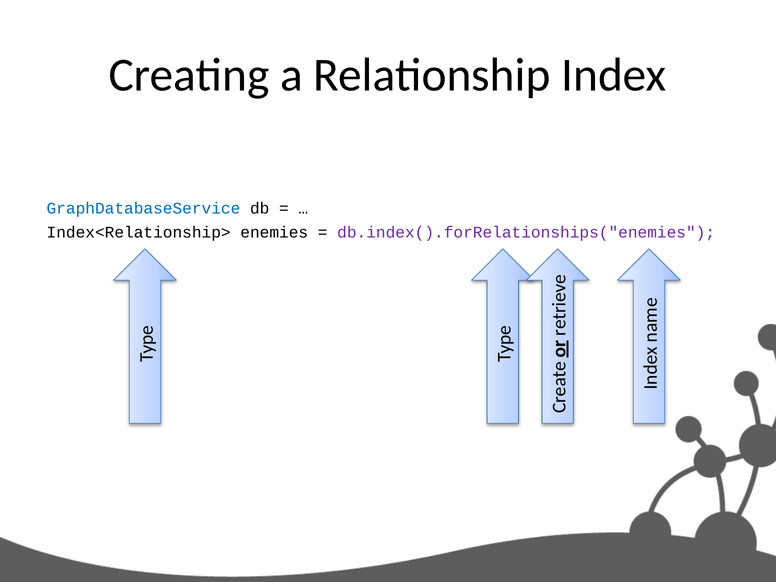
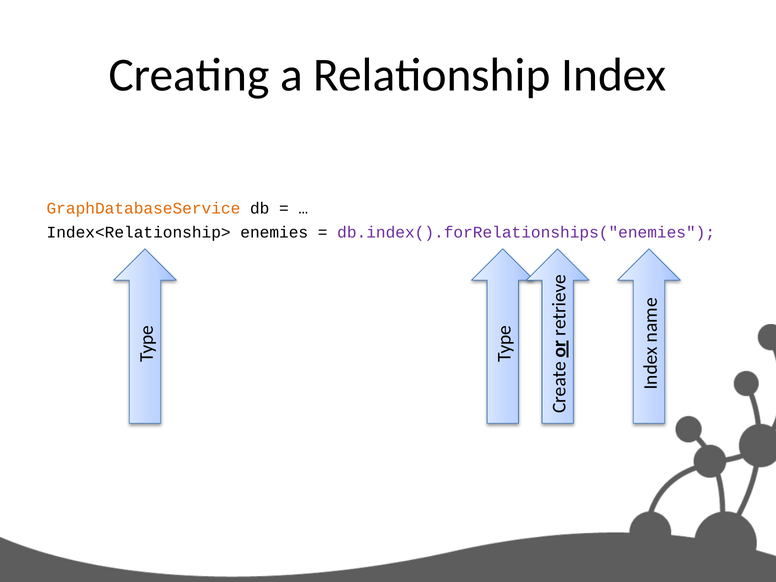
GraphDatabaseService colour: blue -> orange (143, 208)
